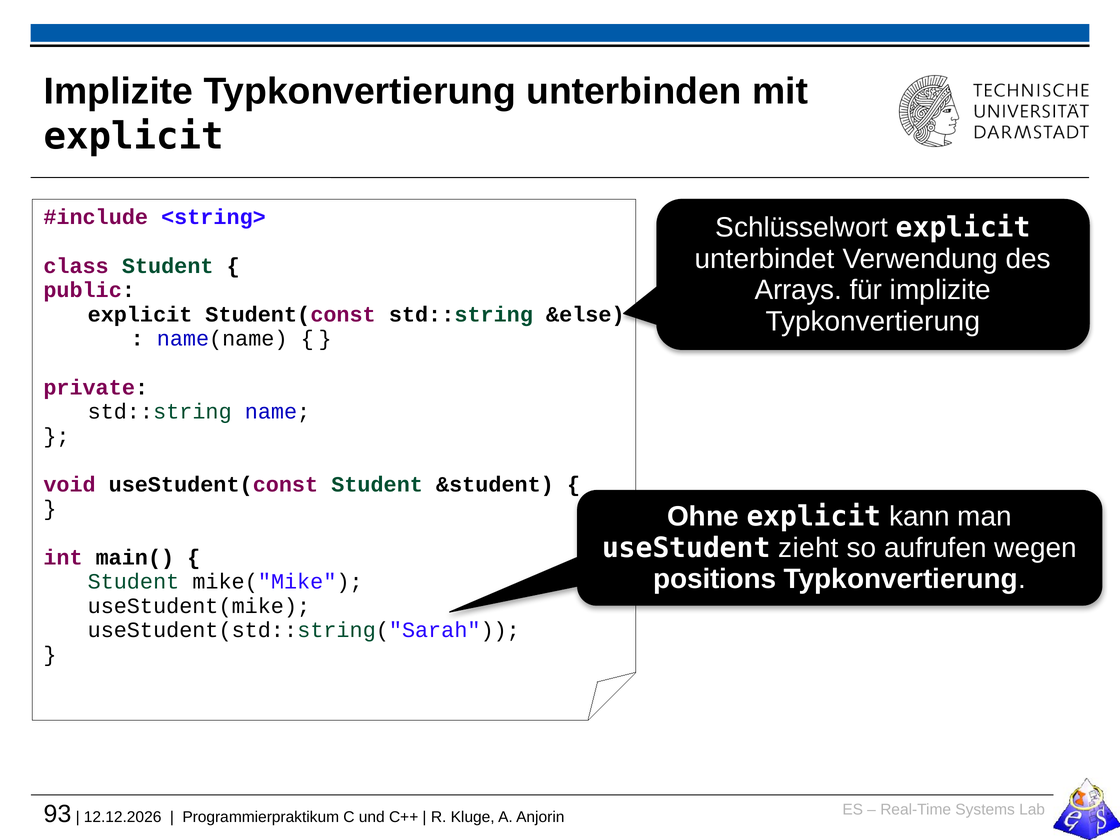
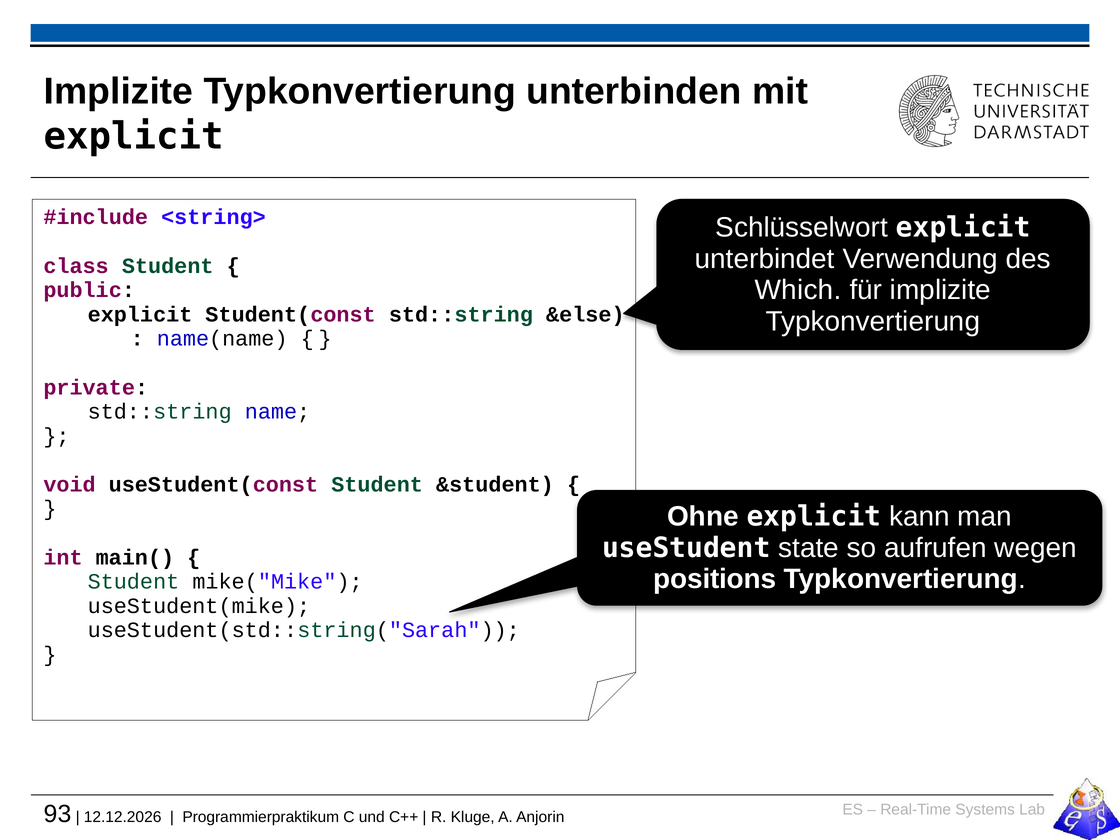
Arrays: Arrays -> Which (798, 290)
zieht: zieht -> state (809, 548)
